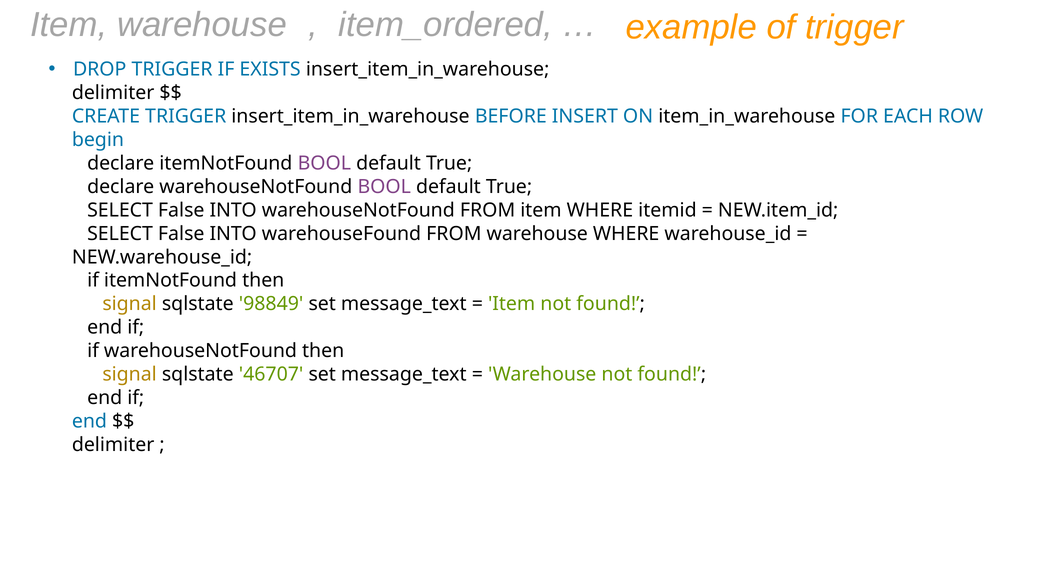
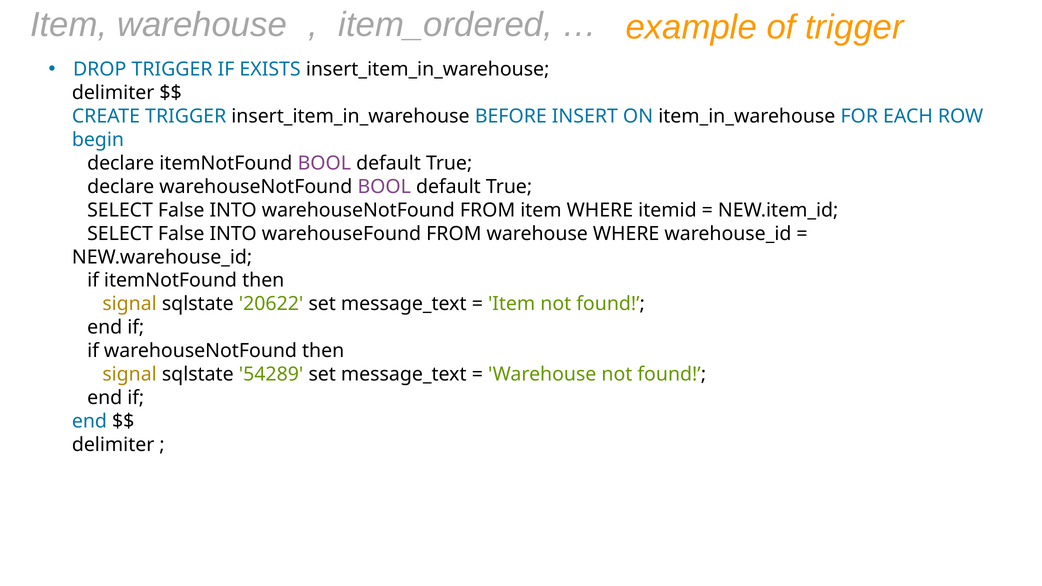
98849: 98849 -> 20622 (271, 304)
46707: 46707 -> 54289 (271, 374)
